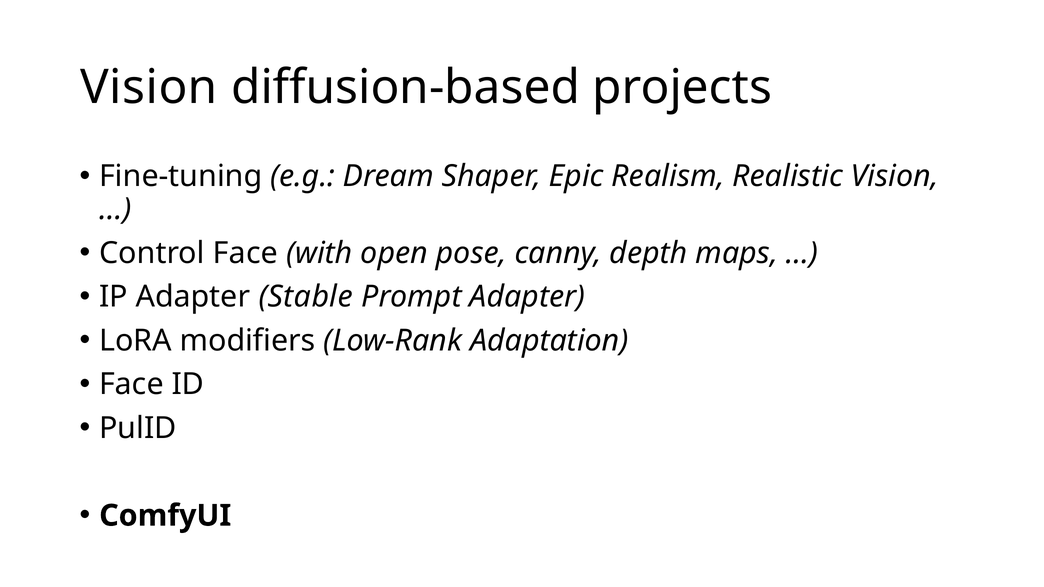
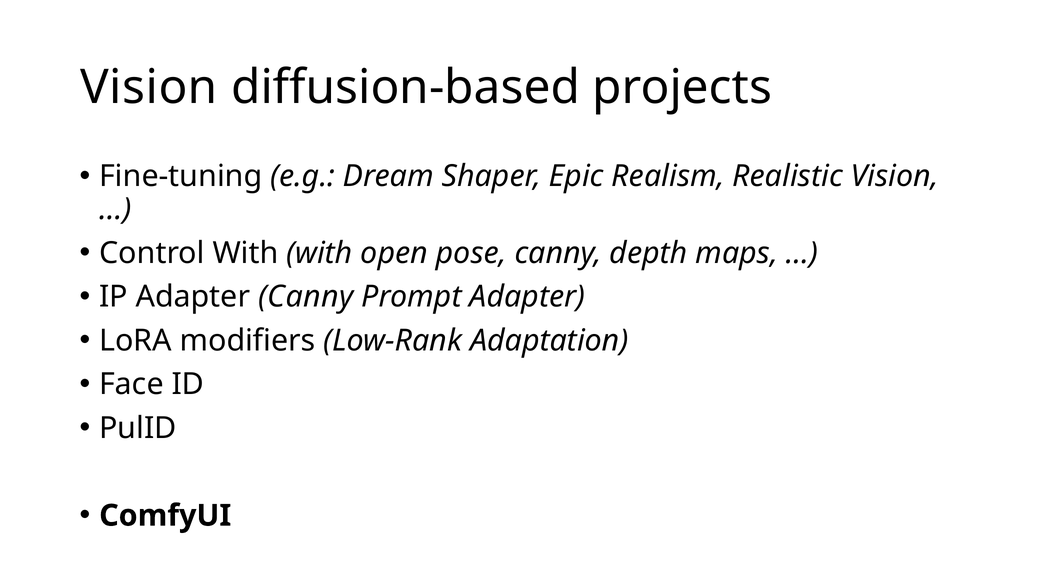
Control Face: Face -> With (245, 253)
Adapter Stable: Stable -> Canny (306, 297)
